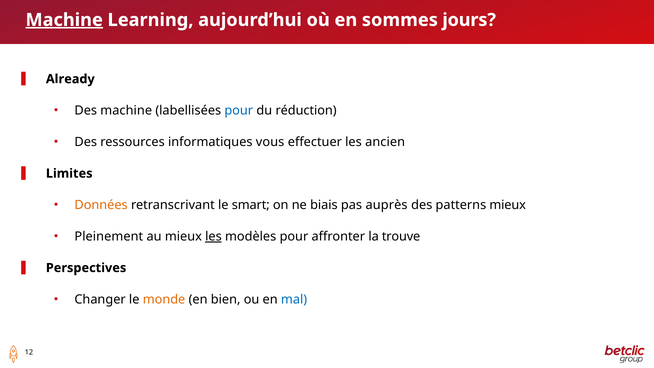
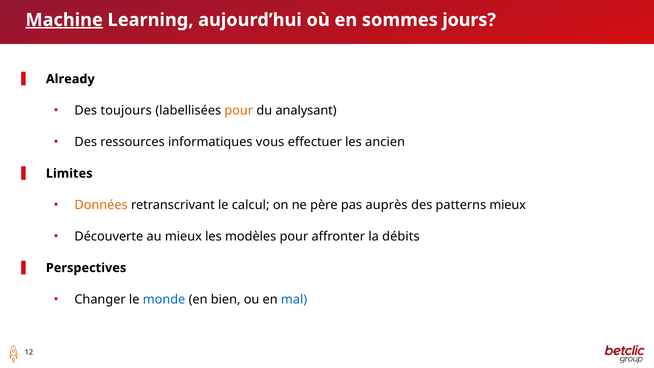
Des machine: machine -> toujours (126, 110)
pour colour: blue -> orange (239, 110)
réduction: réduction -> analysant (306, 110)
smart: smart -> calcul (251, 205)
biais: biais -> père (324, 205)
Pleinement: Pleinement -> Découverte (109, 236)
les underline: present -> none (213, 236)
trouve: trouve -> débits (401, 236)
monde colour: orange -> blue (164, 299)
